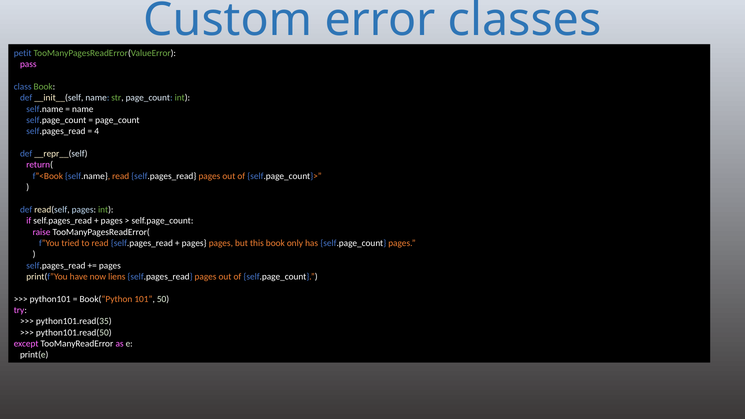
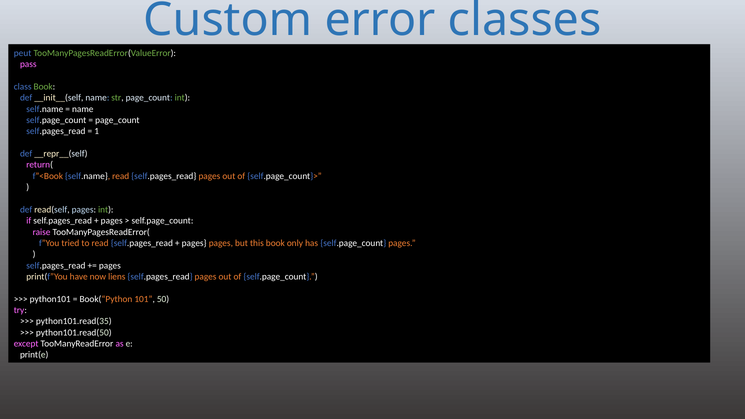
petit: petit -> peut (23, 53)
4: 4 -> 1 (97, 131)
